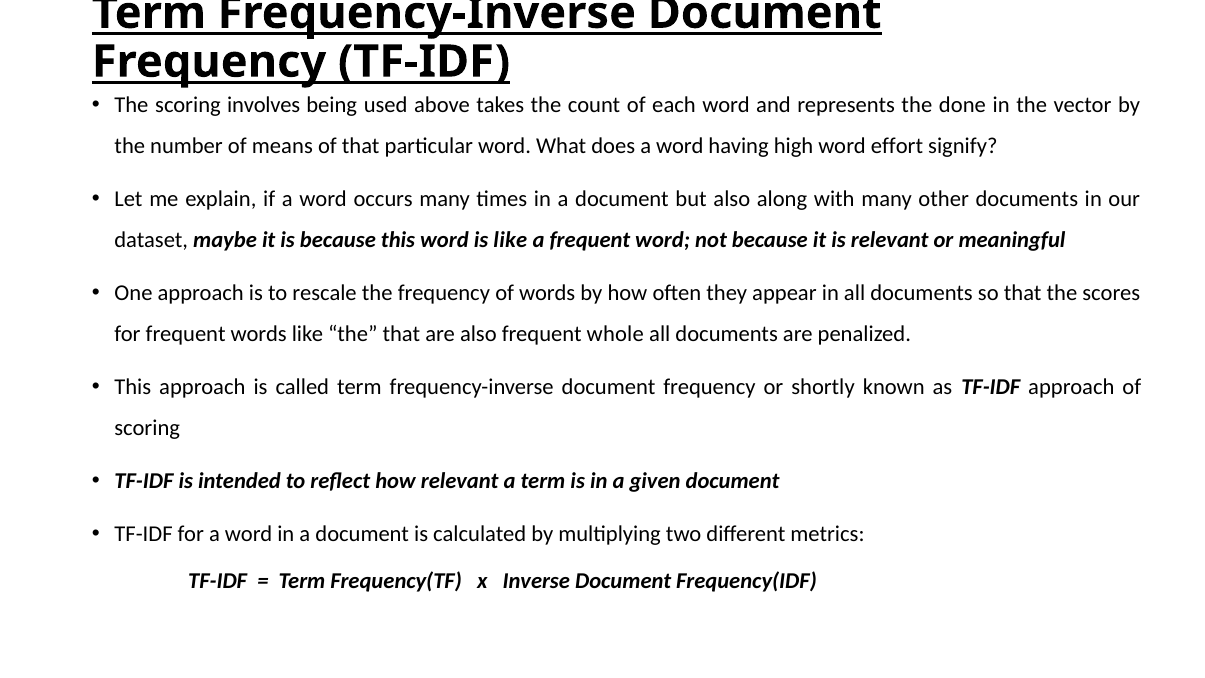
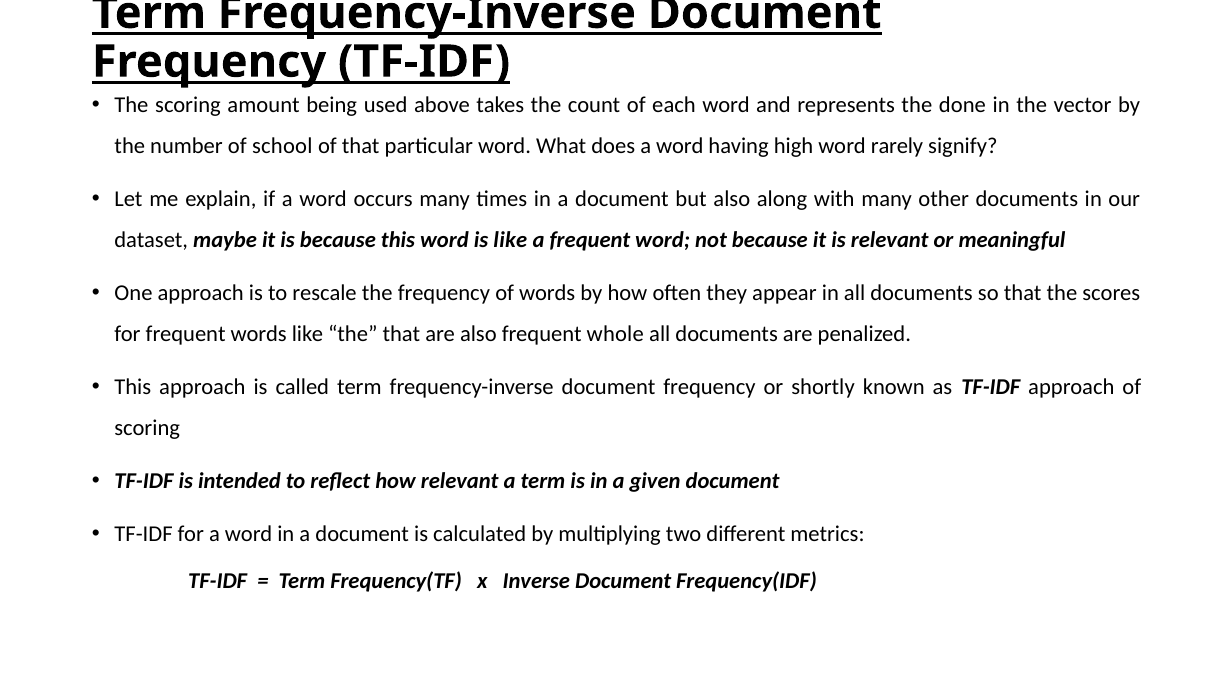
involves: involves -> amount (264, 105)
means: means -> school (282, 146)
effort: effort -> rarely (897, 146)
